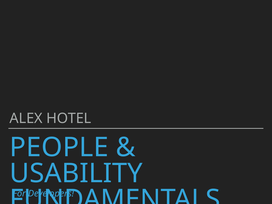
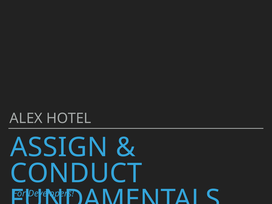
PEOPLE: PEOPLE -> ASSIGN (59, 147)
USABILITY: USABILITY -> CONDUCT (76, 173)
